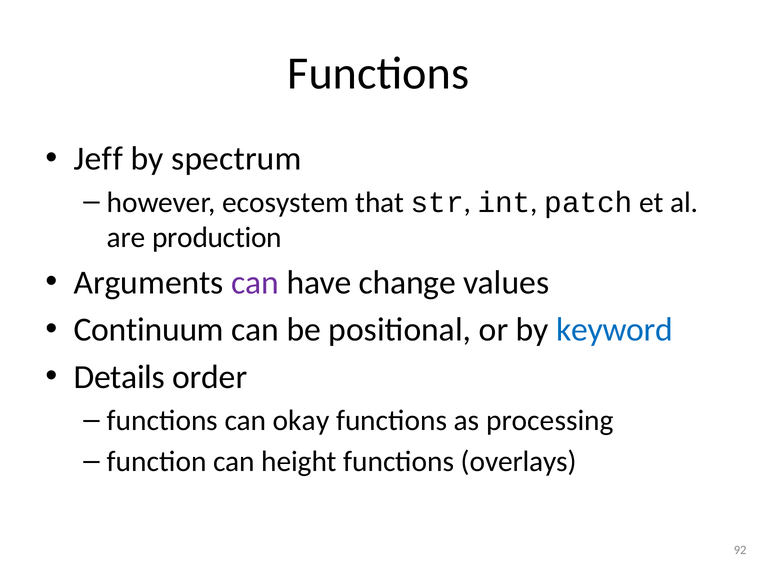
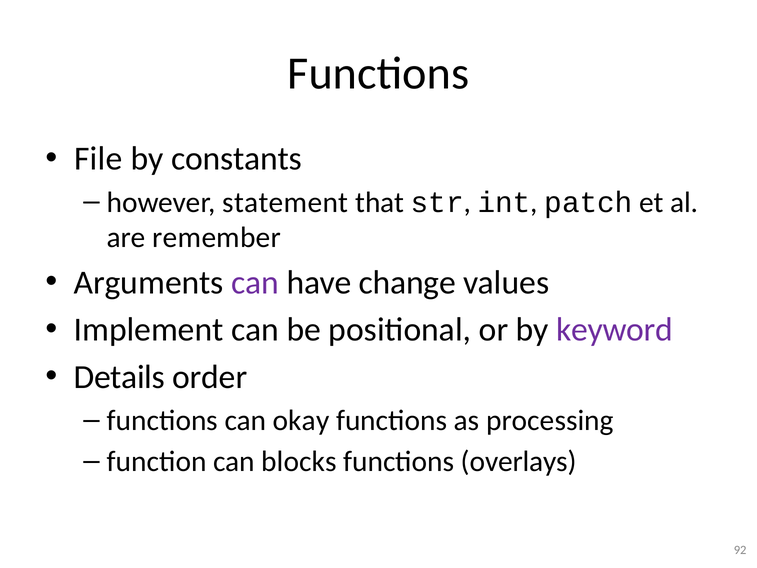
Jeff: Jeff -> File (98, 159)
spectrum: spectrum -> constants (237, 159)
ecosystem: ecosystem -> statement (285, 202)
production: production -> remember (217, 238)
Continuum: Continuum -> Implement (149, 330)
keyword colour: blue -> purple (615, 330)
height: height -> blocks (299, 461)
